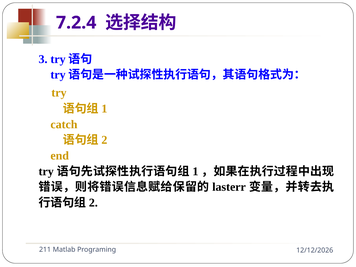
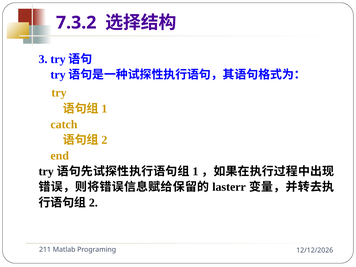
7.2.4: 7.2.4 -> 7.3.2 (76, 23)
